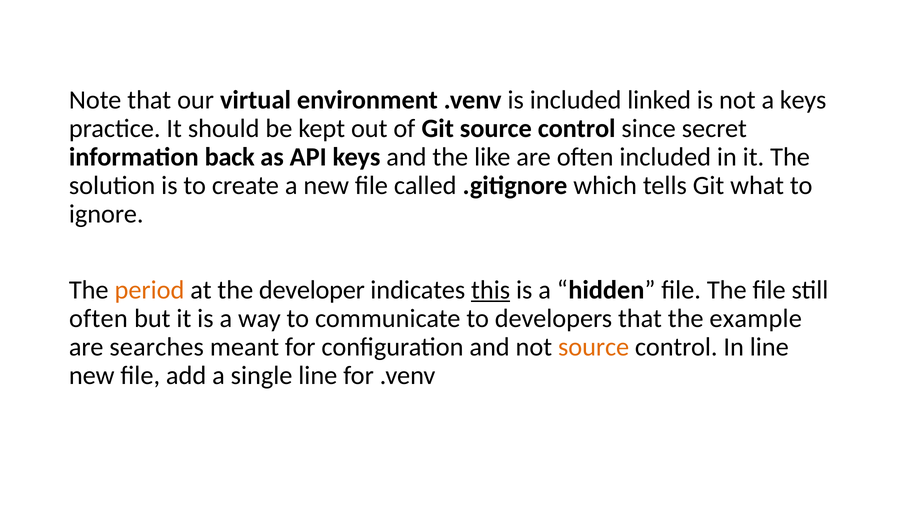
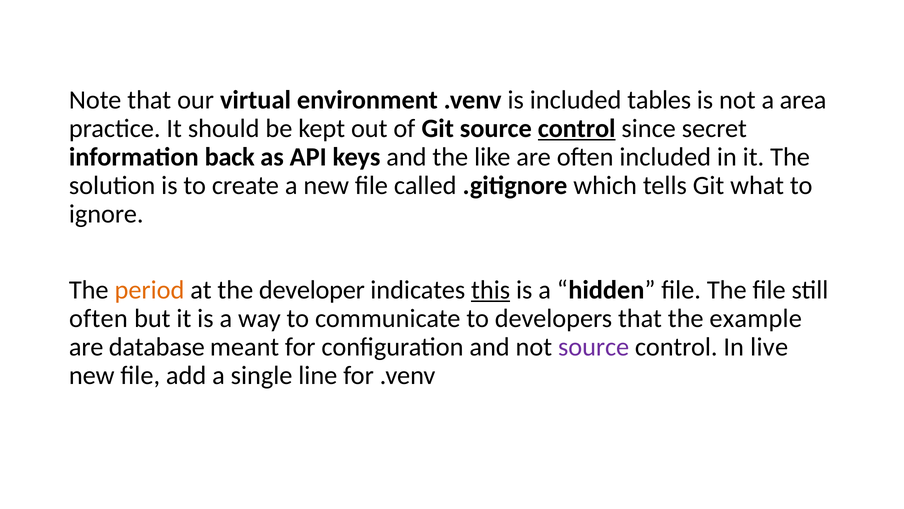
linked: linked -> tables (659, 100)
a keys: keys -> area (803, 100)
control underline: none -> present (577, 128)
searches: searches -> database (157, 346)
source colour: orange -> purple (594, 346)
In line: line -> live (769, 346)
